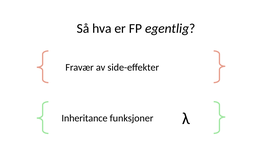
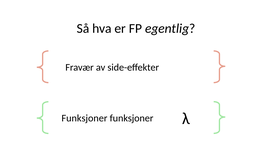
Inheritance: Inheritance -> Funksjoner (84, 118)
